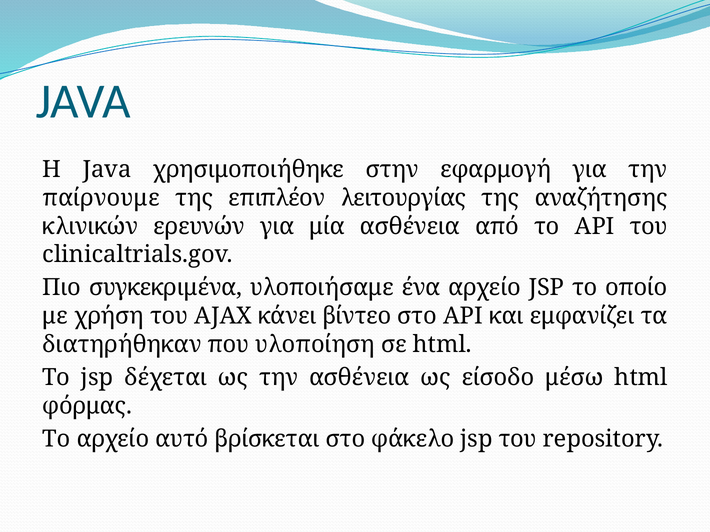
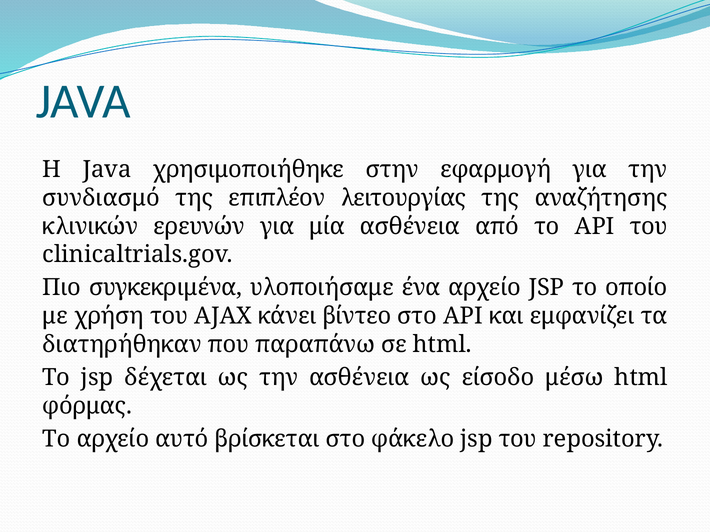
παίρνουμε: παίρνουμε -> συνδιασμό (101, 198)
υλοποίηση: υλοποίηση -> παραπάνω (315, 345)
